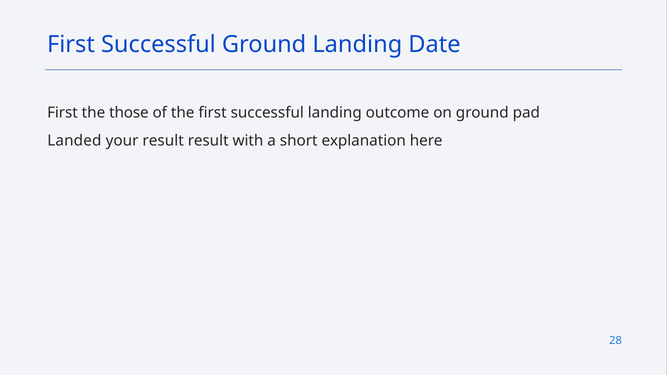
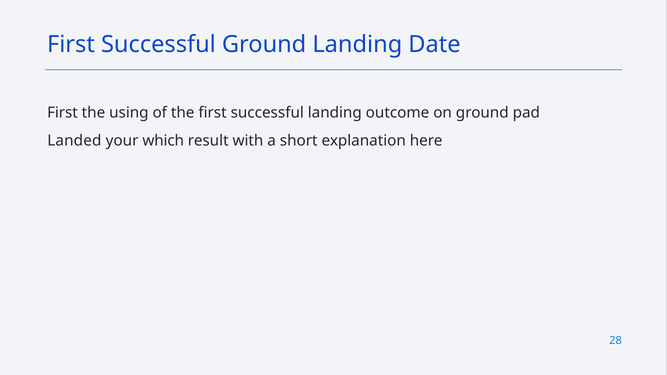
those: those -> using (129, 113)
your result: result -> which (163, 141)
